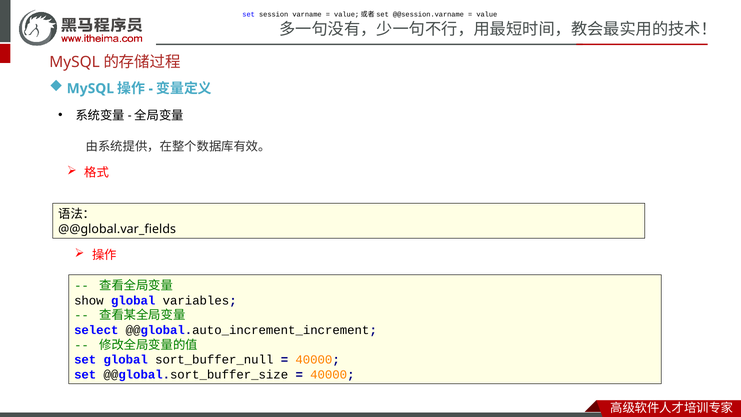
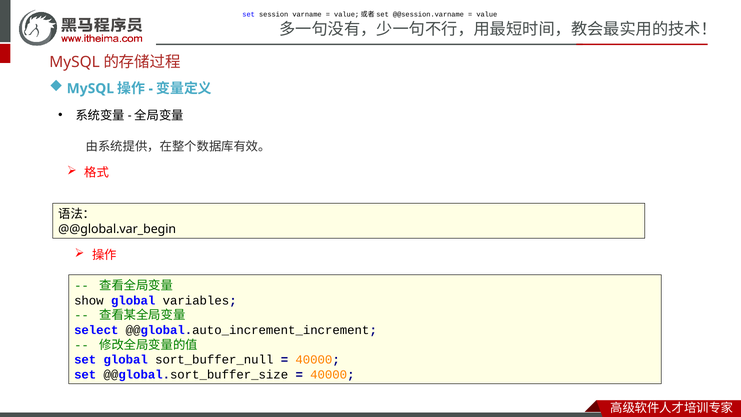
@@global.var_fields: @@global.var_fields -> @@global.var_begin (117, 229)
